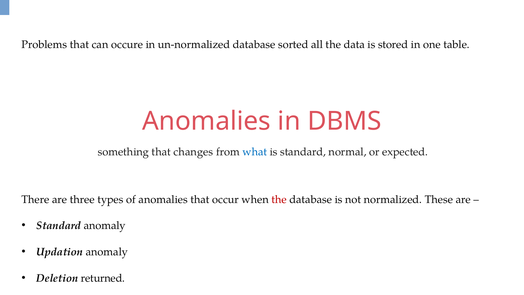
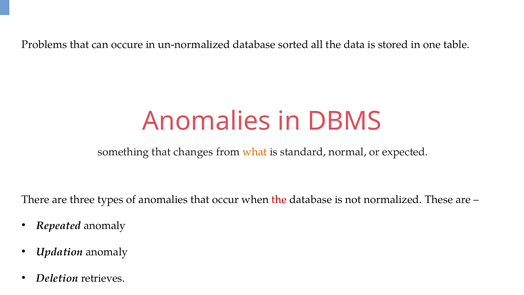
what colour: blue -> orange (255, 152)
Standard: Standard -> Repeated (59, 225)
returned: returned -> retrieves (103, 278)
